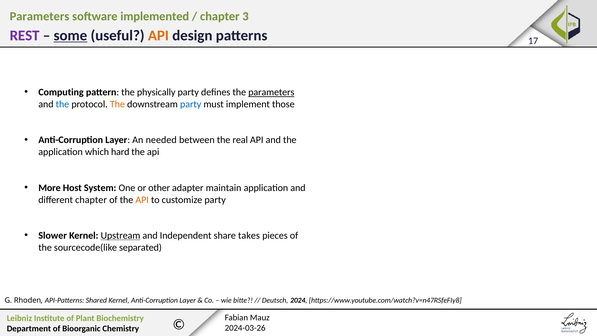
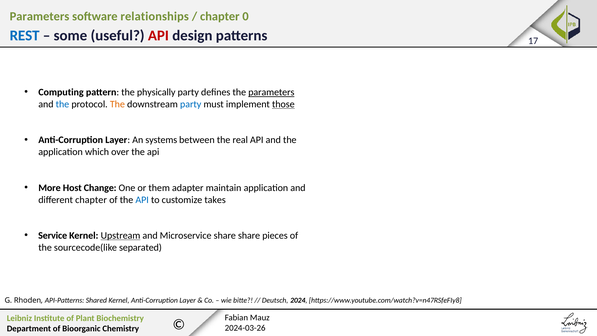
implemented: implemented -> relationships (155, 16)
3: 3 -> 0 (246, 16)
REST colour: purple -> blue (25, 36)
some underline: present -> none (70, 36)
API colour: orange -> red (158, 36)
those underline: none -> present (283, 104)
needed: needed -> systems (161, 140)
hard: hard -> over (120, 152)
System: System -> Change (100, 188)
other: other -> them (159, 188)
API colour: orange -> blue (142, 200)
customize party: party -> takes (215, 200)
Slower: Slower -> Service (53, 235)
Independent: Independent -> Microservice (186, 235)
share takes: takes -> share (249, 235)
